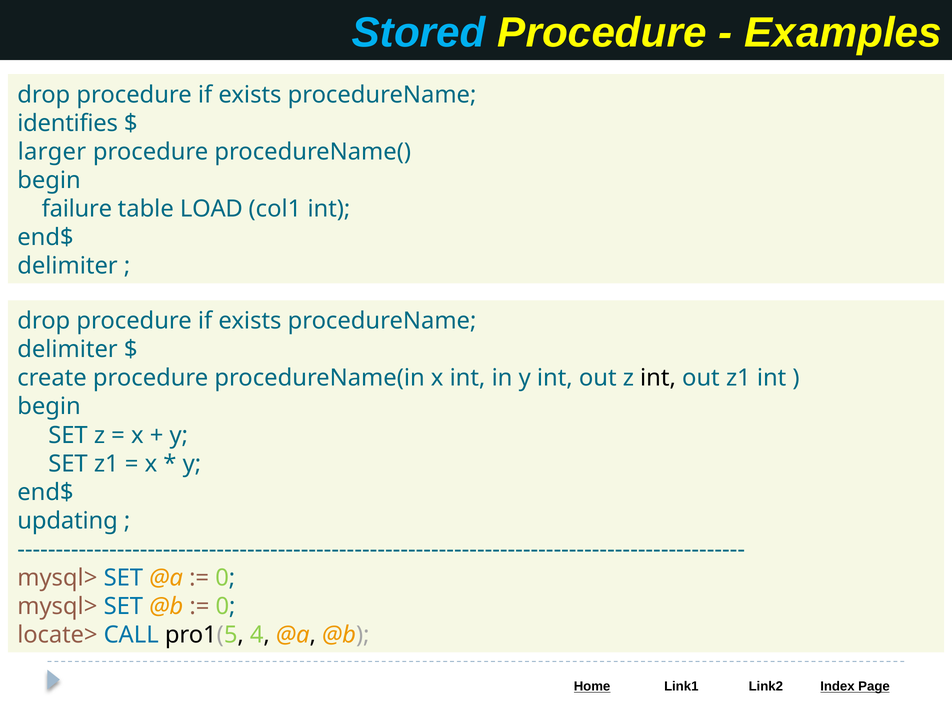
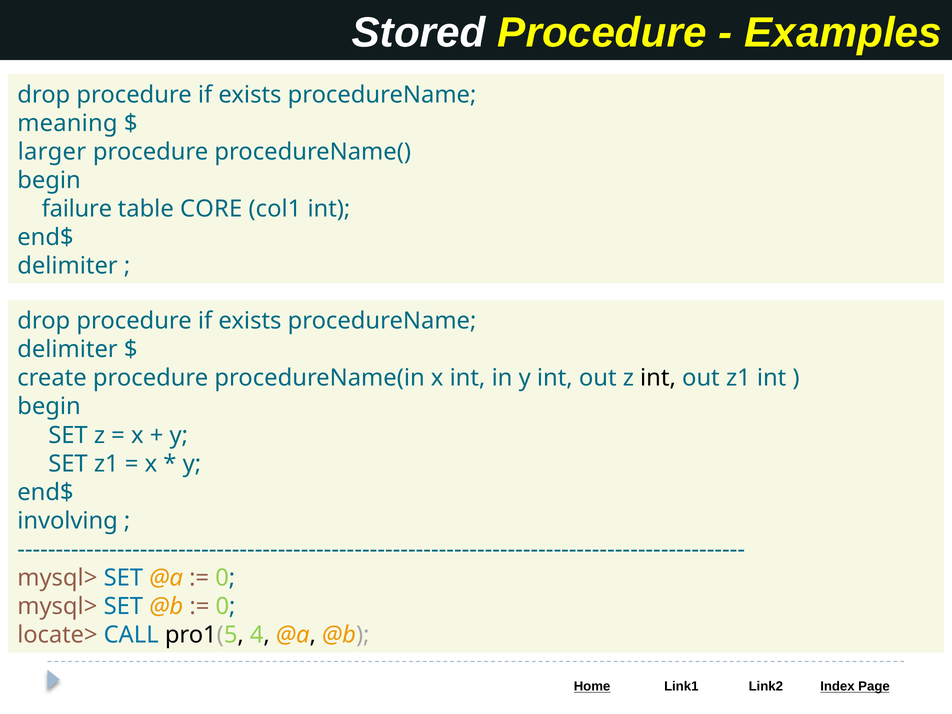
Stored colour: light blue -> white (419, 33)
identifies: identifies -> meaning (67, 123)
LOAD: LOAD -> CORE (211, 209)
updating: updating -> involving (68, 521)
